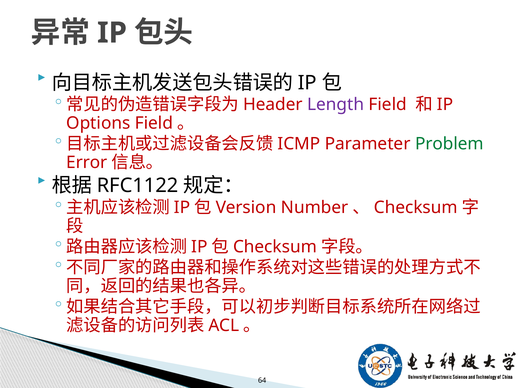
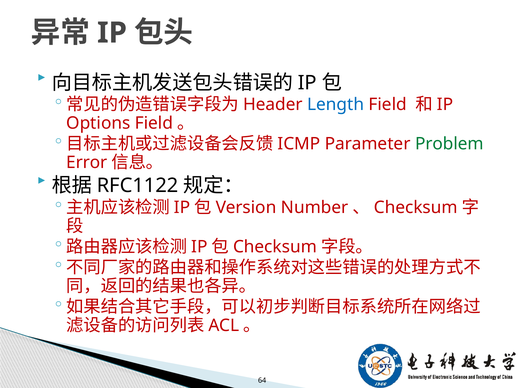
Length colour: purple -> blue (336, 105)
